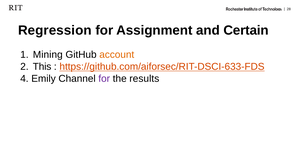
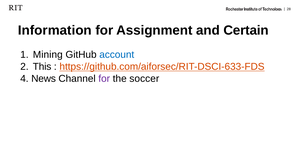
Regression: Regression -> Information (55, 30)
account colour: orange -> blue (117, 55)
Emily: Emily -> News (44, 79)
results: results -> soccer (144, 79)
